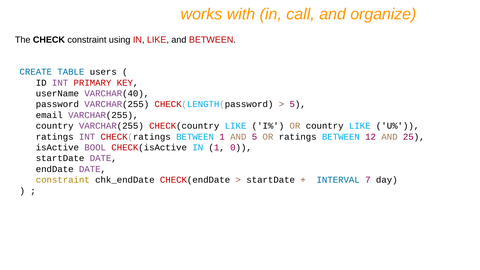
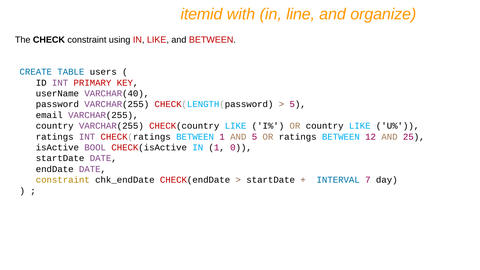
works: works -> itemid (201, 14)
call: call -> line (301, 14)
